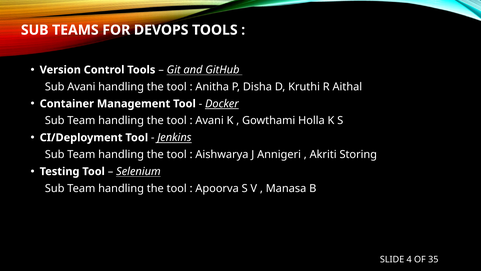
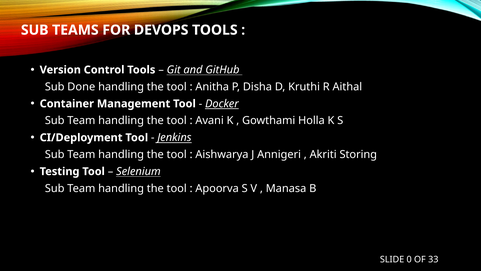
Sub Avani: Avani -> Done (81, 87)
4: 4 -> 0 (409, 259)
35: 35 -> 33 (433, 259)
